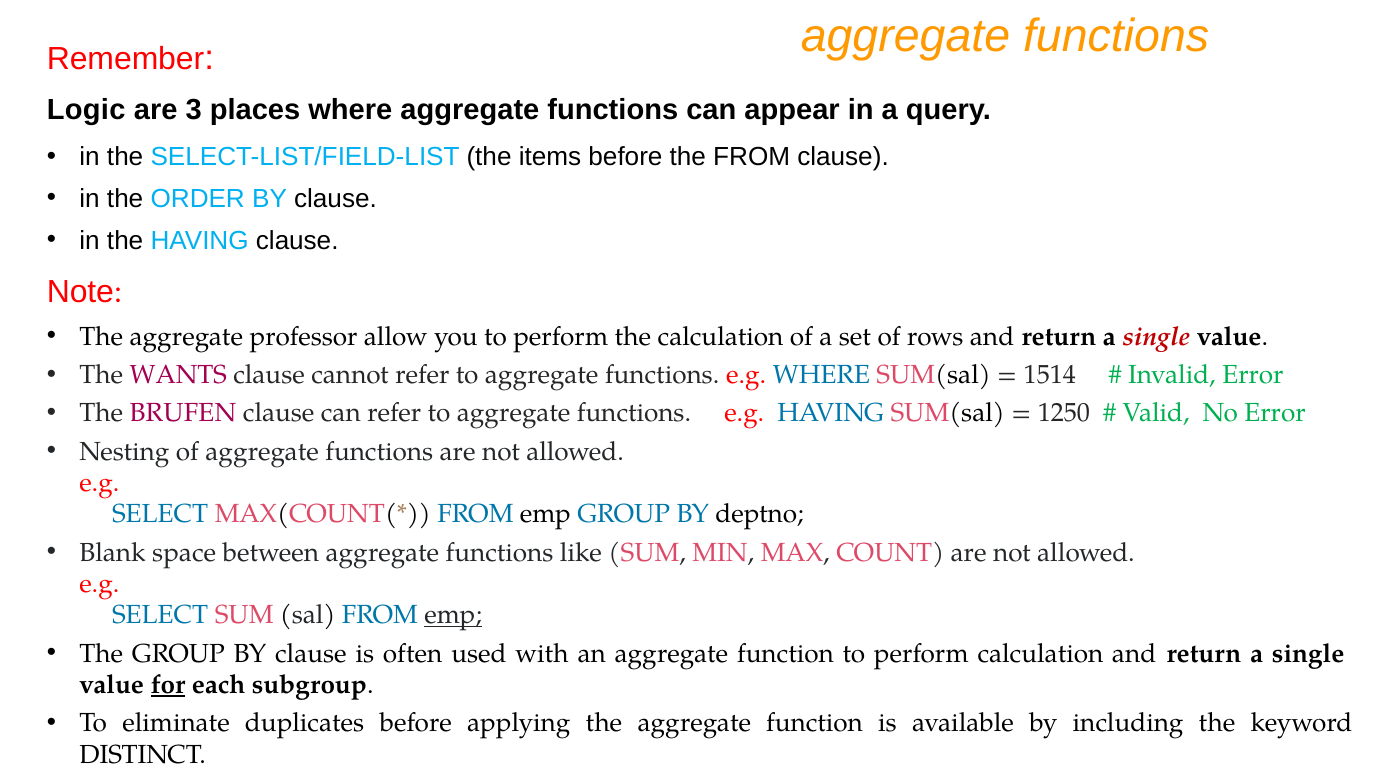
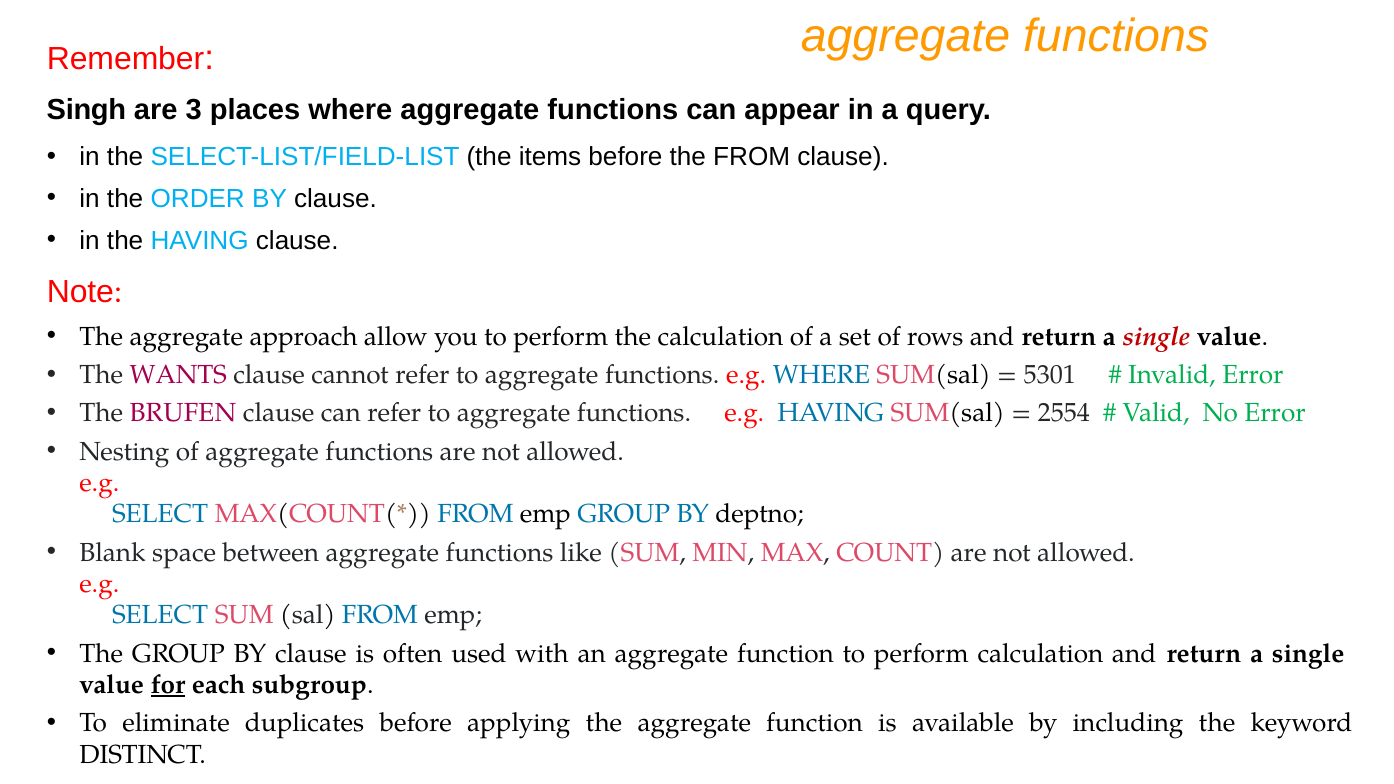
Logic: Logic -> Singh (86, 110)
professor: professor -> approach (304, 337)
1514: 1514 -> 5301 (1050, 375)
1250: 1250 -> 2554 (1064, 413)
emp underline: present -> none (453, 615)
